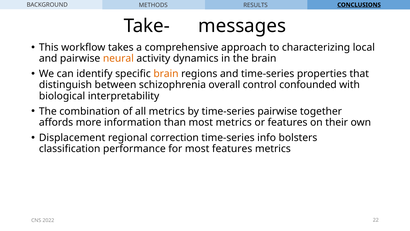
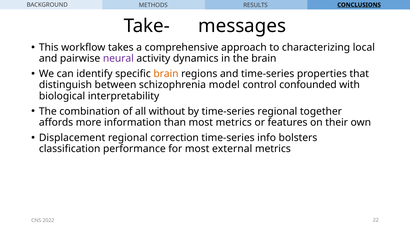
neural colour: orange -> purple (118, 58)
overall: overall -> model (224, 85)
all metrics: metrics -> without (167, 111)
time-series pairwise: pairwise -> regional (277, 111)
most features: features -> external (232, 149)
